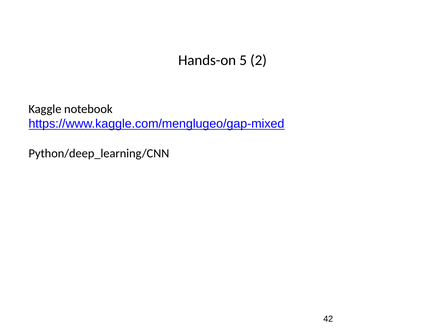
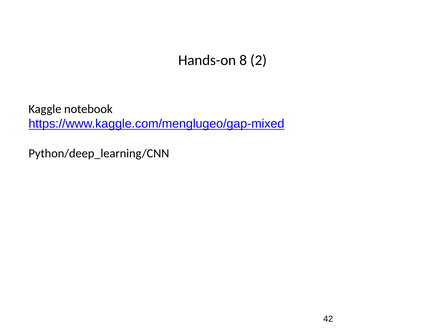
5: 5 -> 8 (243, 60)
